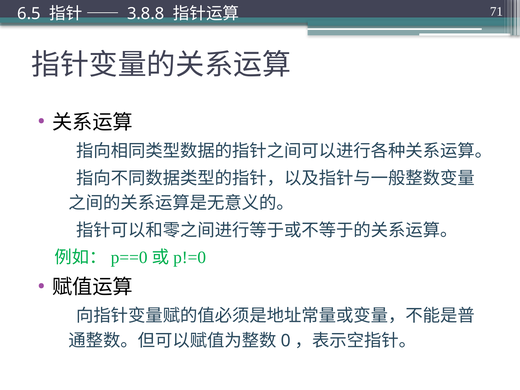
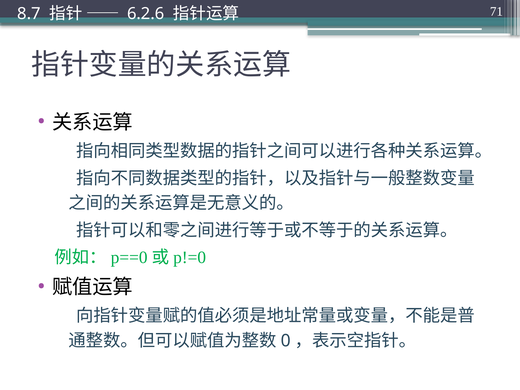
6.5: 6.5 -> 8.7 (29, 14)
3.8.8: 3.8.8 -> 6.2.6 (146, 14)
